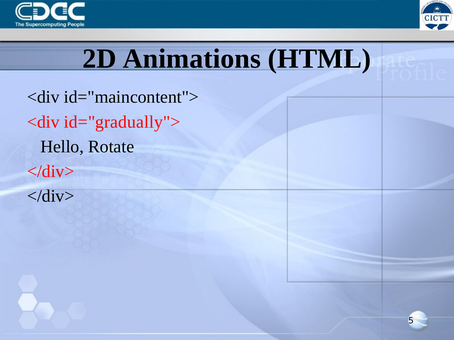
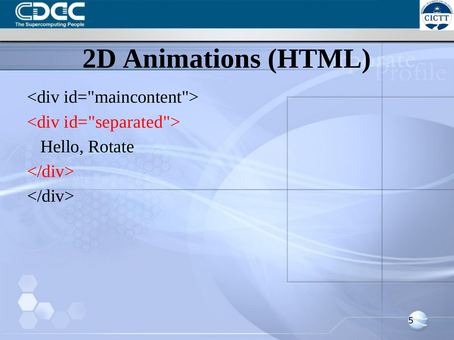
id="gradually">: id="gradually"> -> id="separated"> (122, 122)
